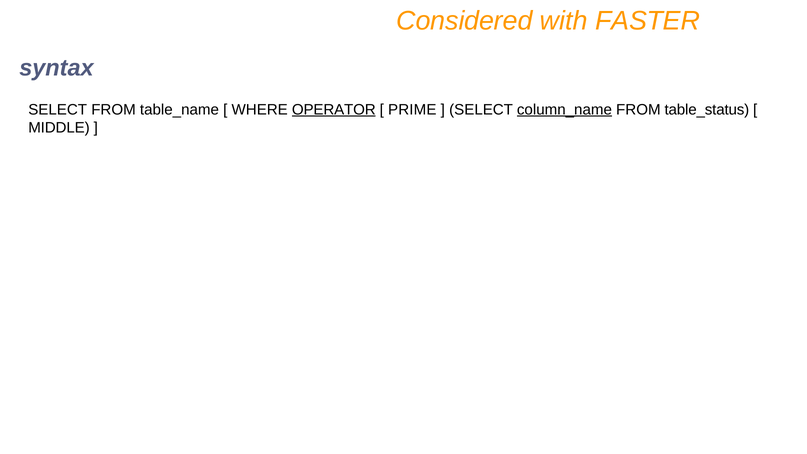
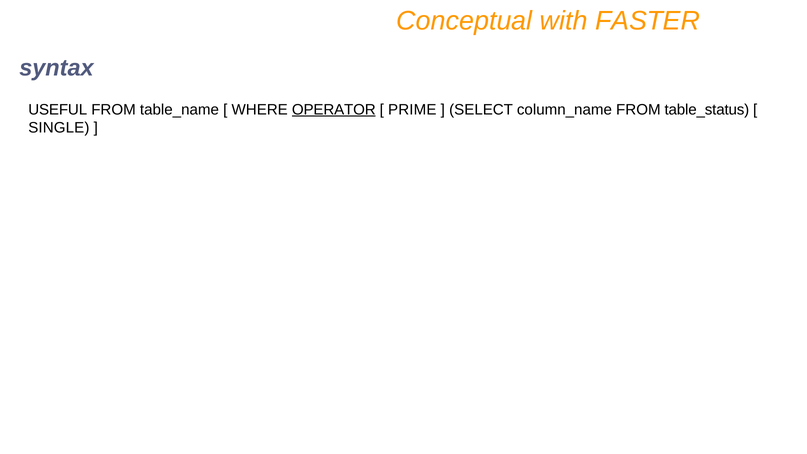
Considered: Considered -> Conceptual (464, 21)
SELECT: SELECT -> USEFUL (58, 110)
column_name underline: present -> none (564, 110)
MIDDLE: MIDDLE -> SINGLE (59, 128)
